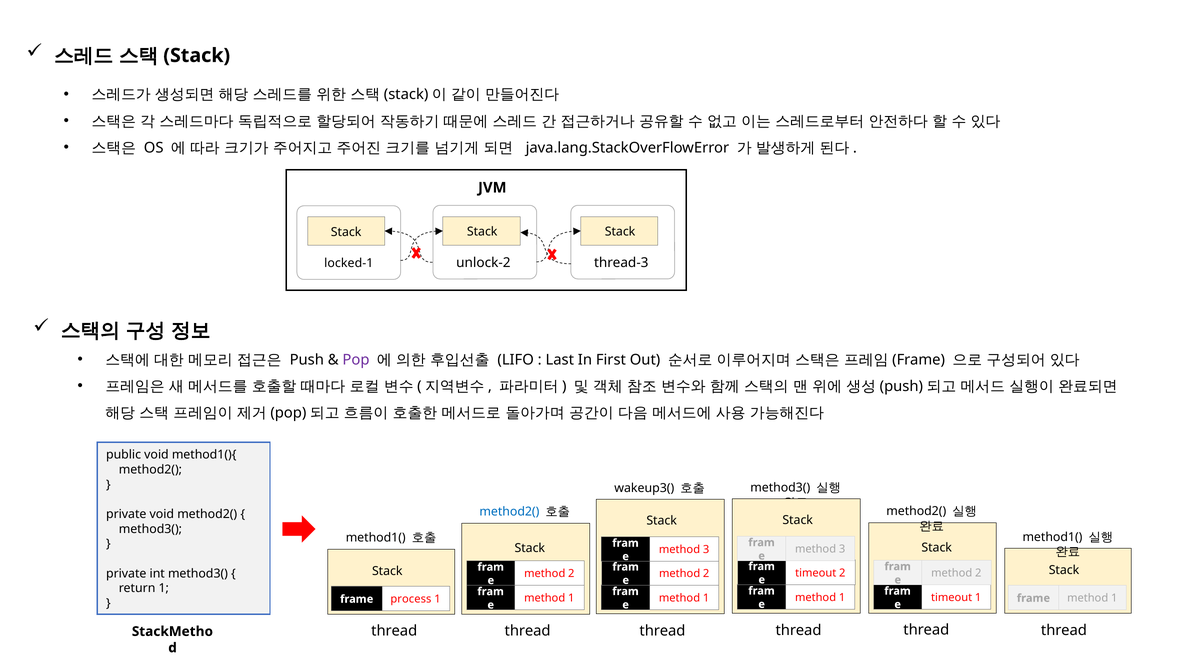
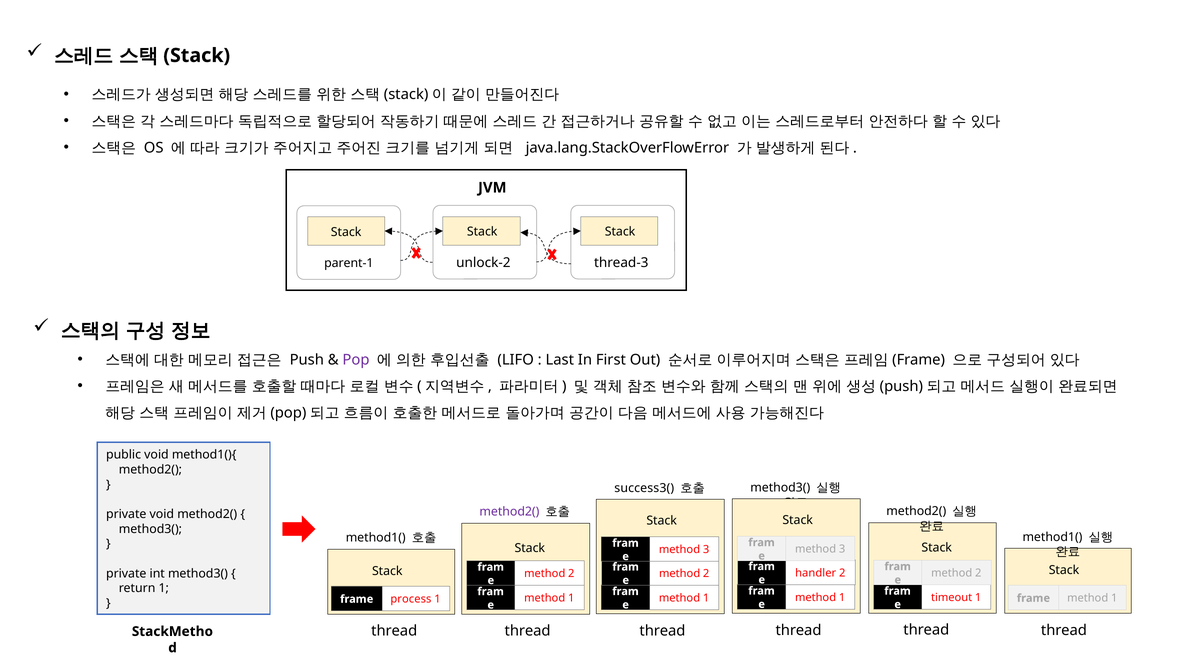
locked-1: locked-1 -> parent-1 (349, 263)
wakeup3(: wakeup3( -> success3( (644, 488)
method2( colour: blue -> purple (509, 512)
timeout: timeout -> handler (816, 573)
